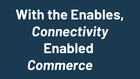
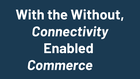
Enables: Enables -> Without (97, 15)
